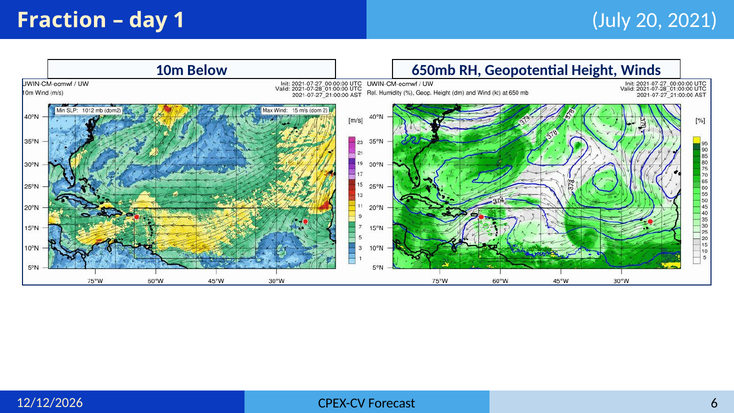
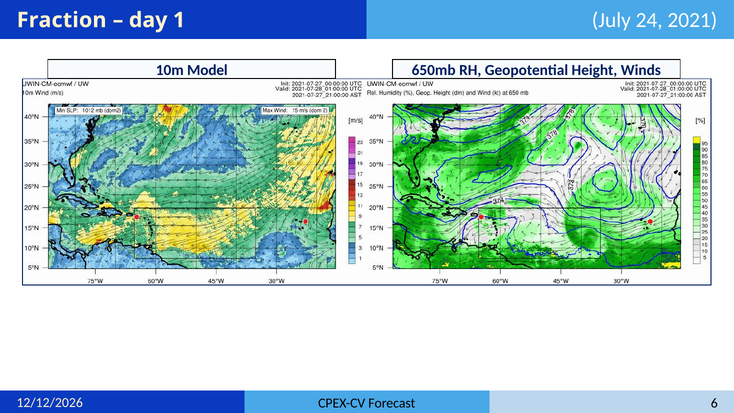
20: 20 -> 24 (649, 20)
Below: Below -> Model (207, 70)
